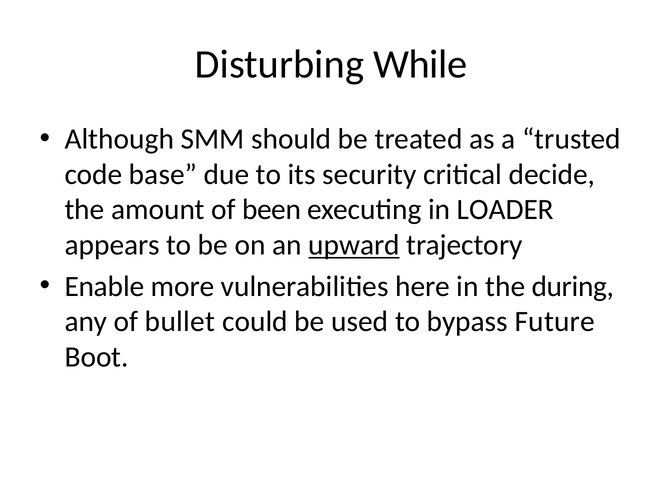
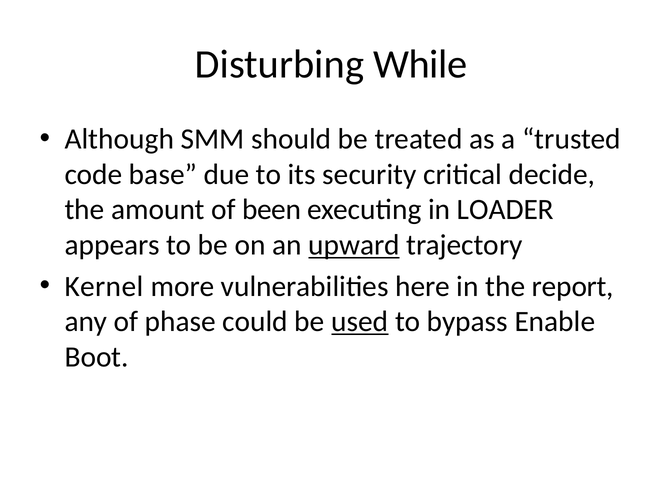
Enable: Enable -> Kernel (104, 286)
during: during -> report (573, 286)
bullet: bullet -> phase (180, 321)
used underline: none -> present (360, 321)
Future: Future -> Enable (555, 321)
